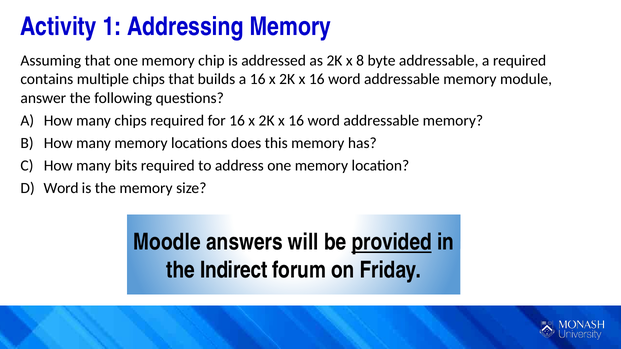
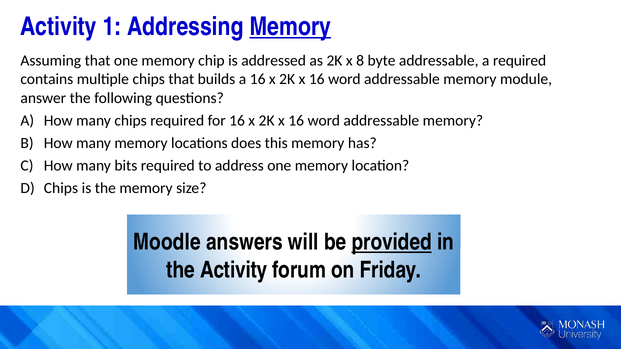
Memory underline: none -> present (290, 27)
Word: Word -> Chips (61, 188)
the Indirect: Indirect -> Activity (234, 270)
